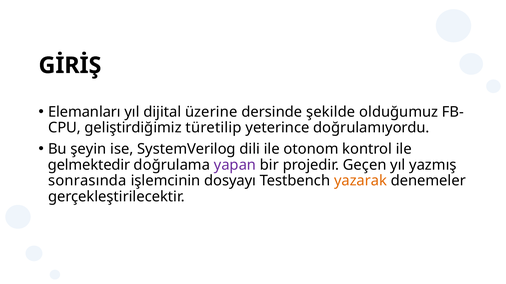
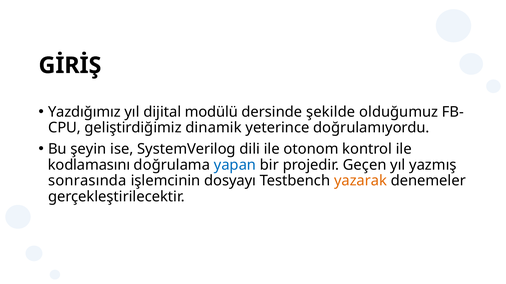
Elemanları: Elemanları -> Yazdığımız (84, 112)
üzerine: üzerine -> modülü (211, 112)
türetilip: türetilip -> dinamik (214, 128)
gelmektedir: gelmektedir -> kodlamasını (89, 165)
yapan colour: purple -> blue (235, 165)
